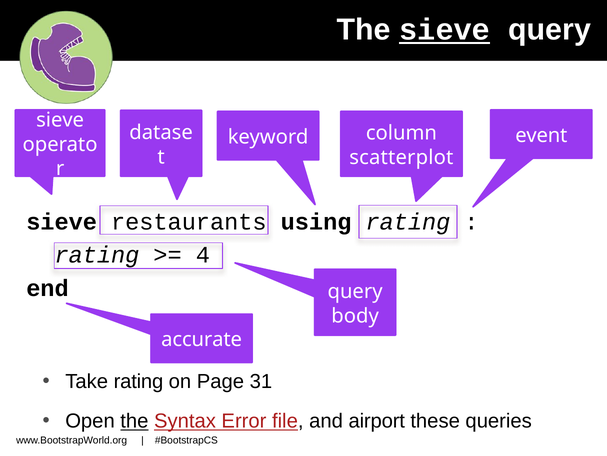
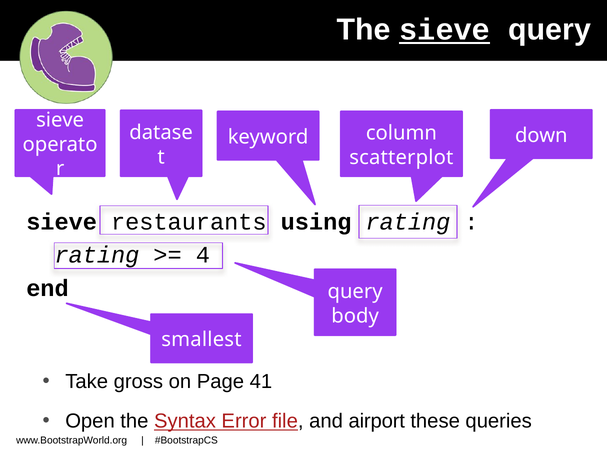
event: event -> down (541, 135)
accurate: accurate -> smallest (201, 339)
Take rating: rating -> gross (138, 381)
31: 31 -> 41 (261, 381)
the underline: present -> none (134, 421)
